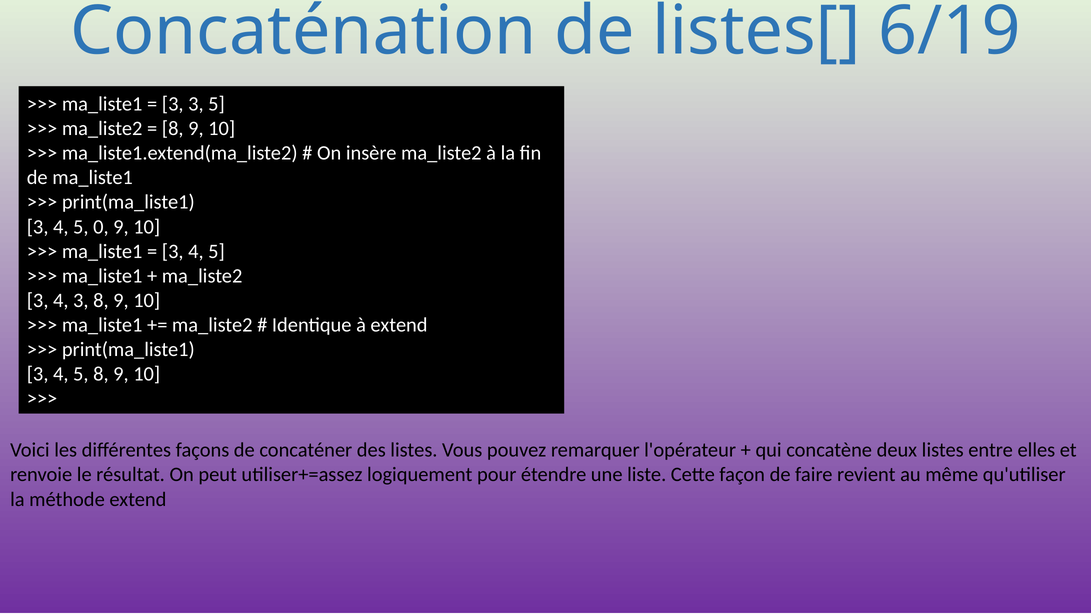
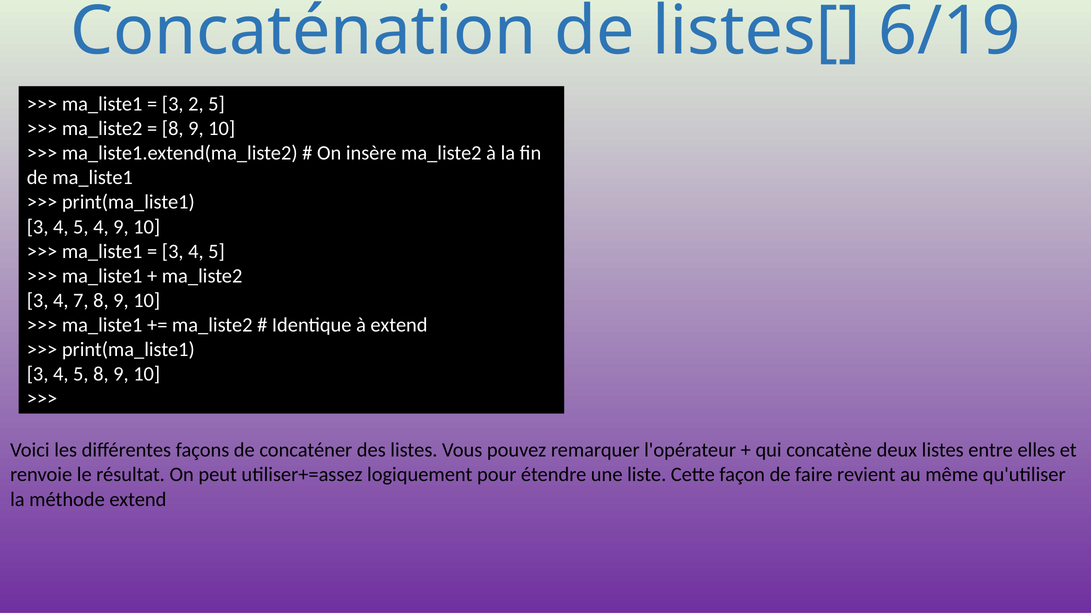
3 3: 3 -> 2 (196, 104)
5 0: 0 -> 4 (101, 227)
4 3: 3 -> 7 (81, 300)
